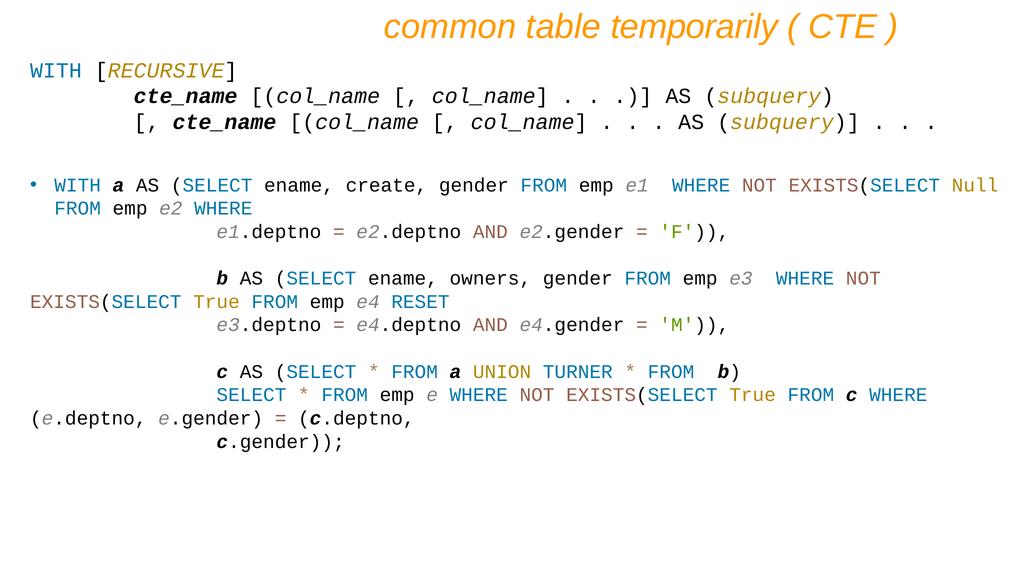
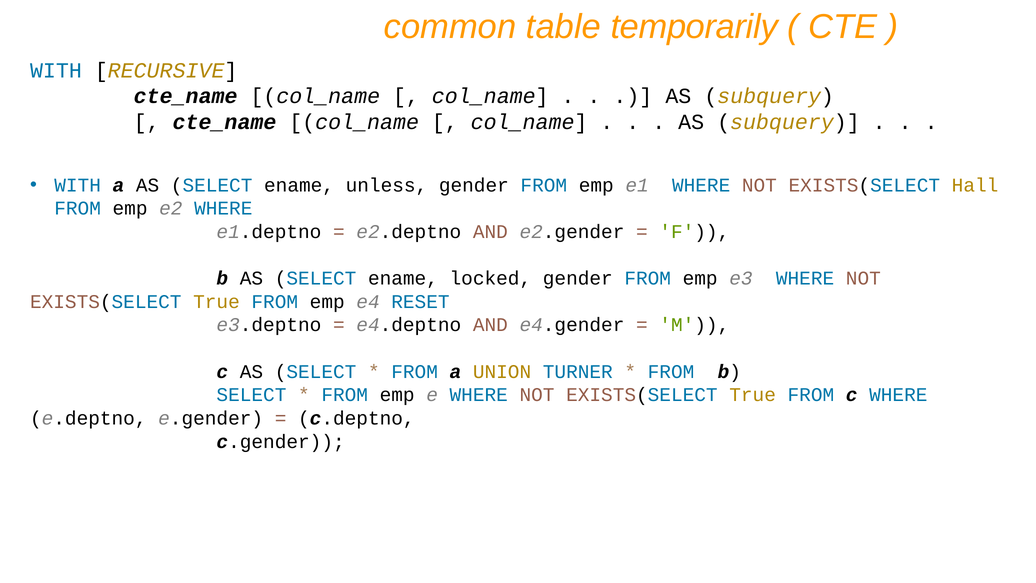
create: create -> unless (386, 185)
Null: Null -> Hall (975, 185)
owners: owners -> locked (490, 278)
